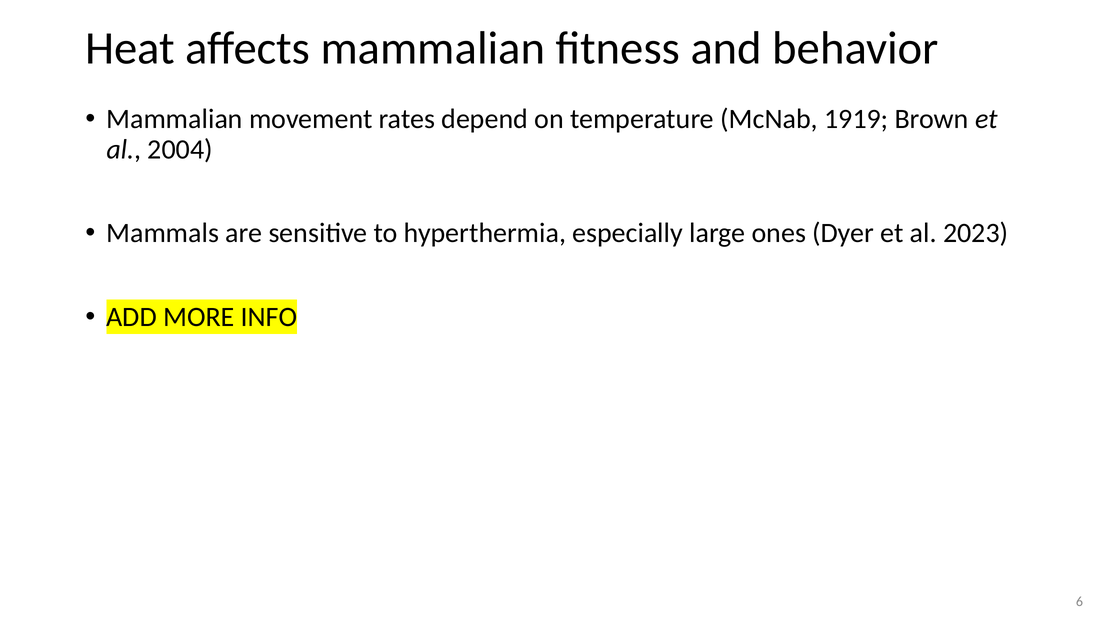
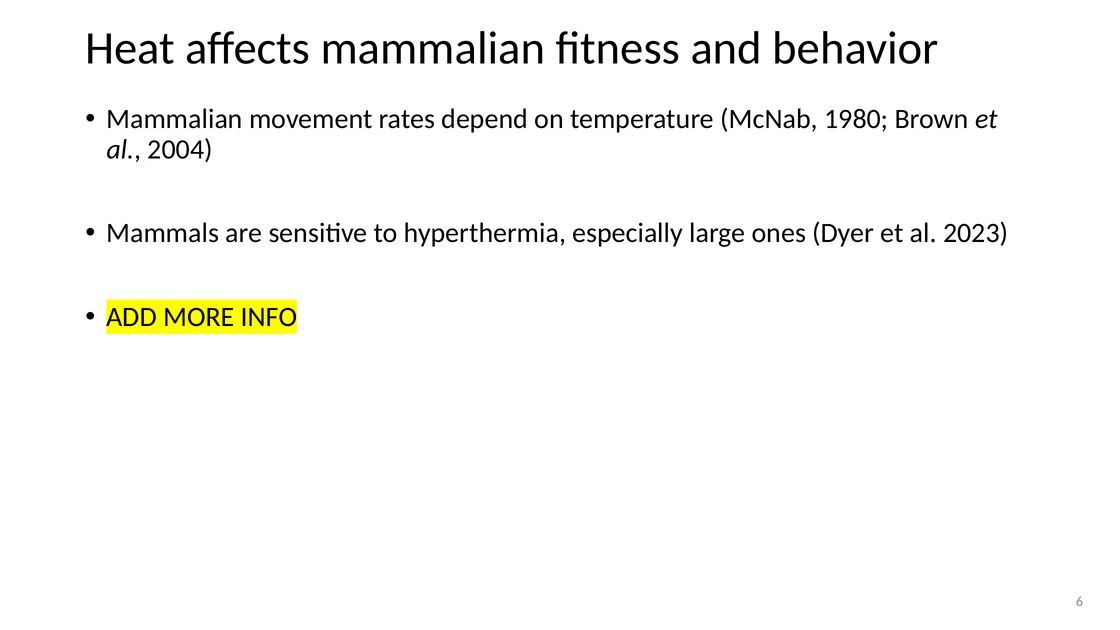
1919: 1919 -> 1980 (856, 119)
